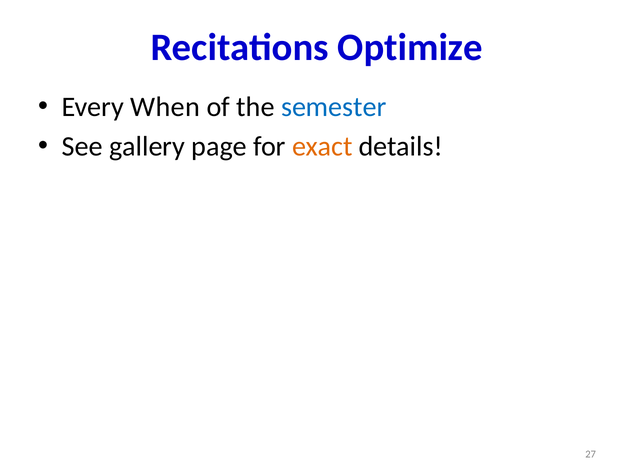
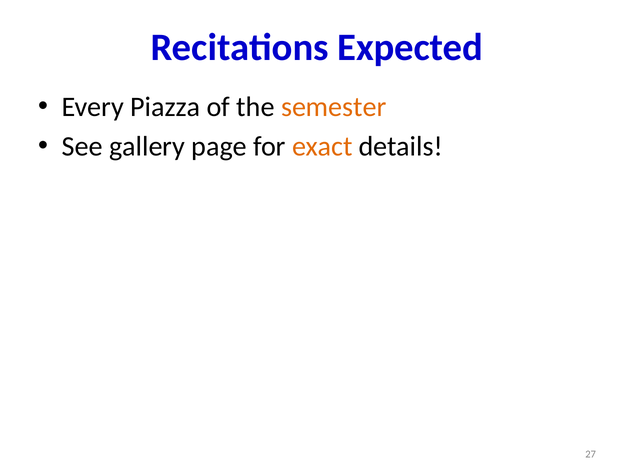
Optimize: Optimize -> Expected (410, 48)
When: When -> Piazza (165, 107)
semester colour: blue -> orange (334, 107)
